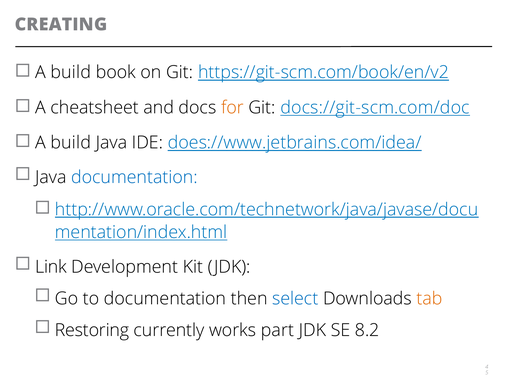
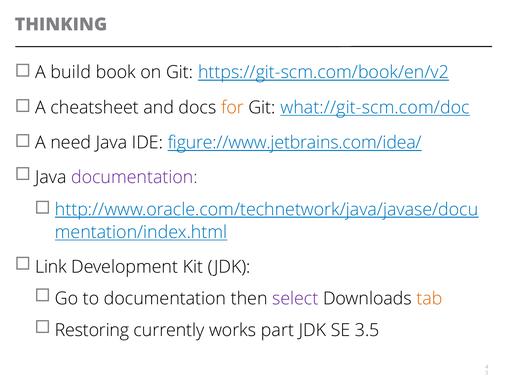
CREATING: CREATING -> THINKING (61, 25)
docs://git-scm.com/doc: docs://git-scm.com/doc -> what://git-scm.com/doc (375, 107)
build: build -> need (71, 142)
does://www.jetbrains.com/idea/: does://www.jetbrains.com/idea/ -> figure://www.jetbrains.com/idea/ (295, 142)
documentation colour: blue -> purple (134, 177)
select colour: blue -> purple (295, 298)
8.2: 8.2 -> 3.5 (367, 329)
